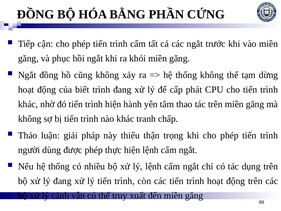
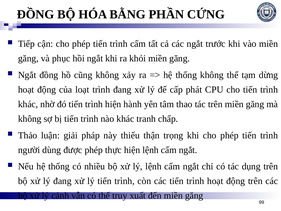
biết: biết -> loạt (82, 90)
